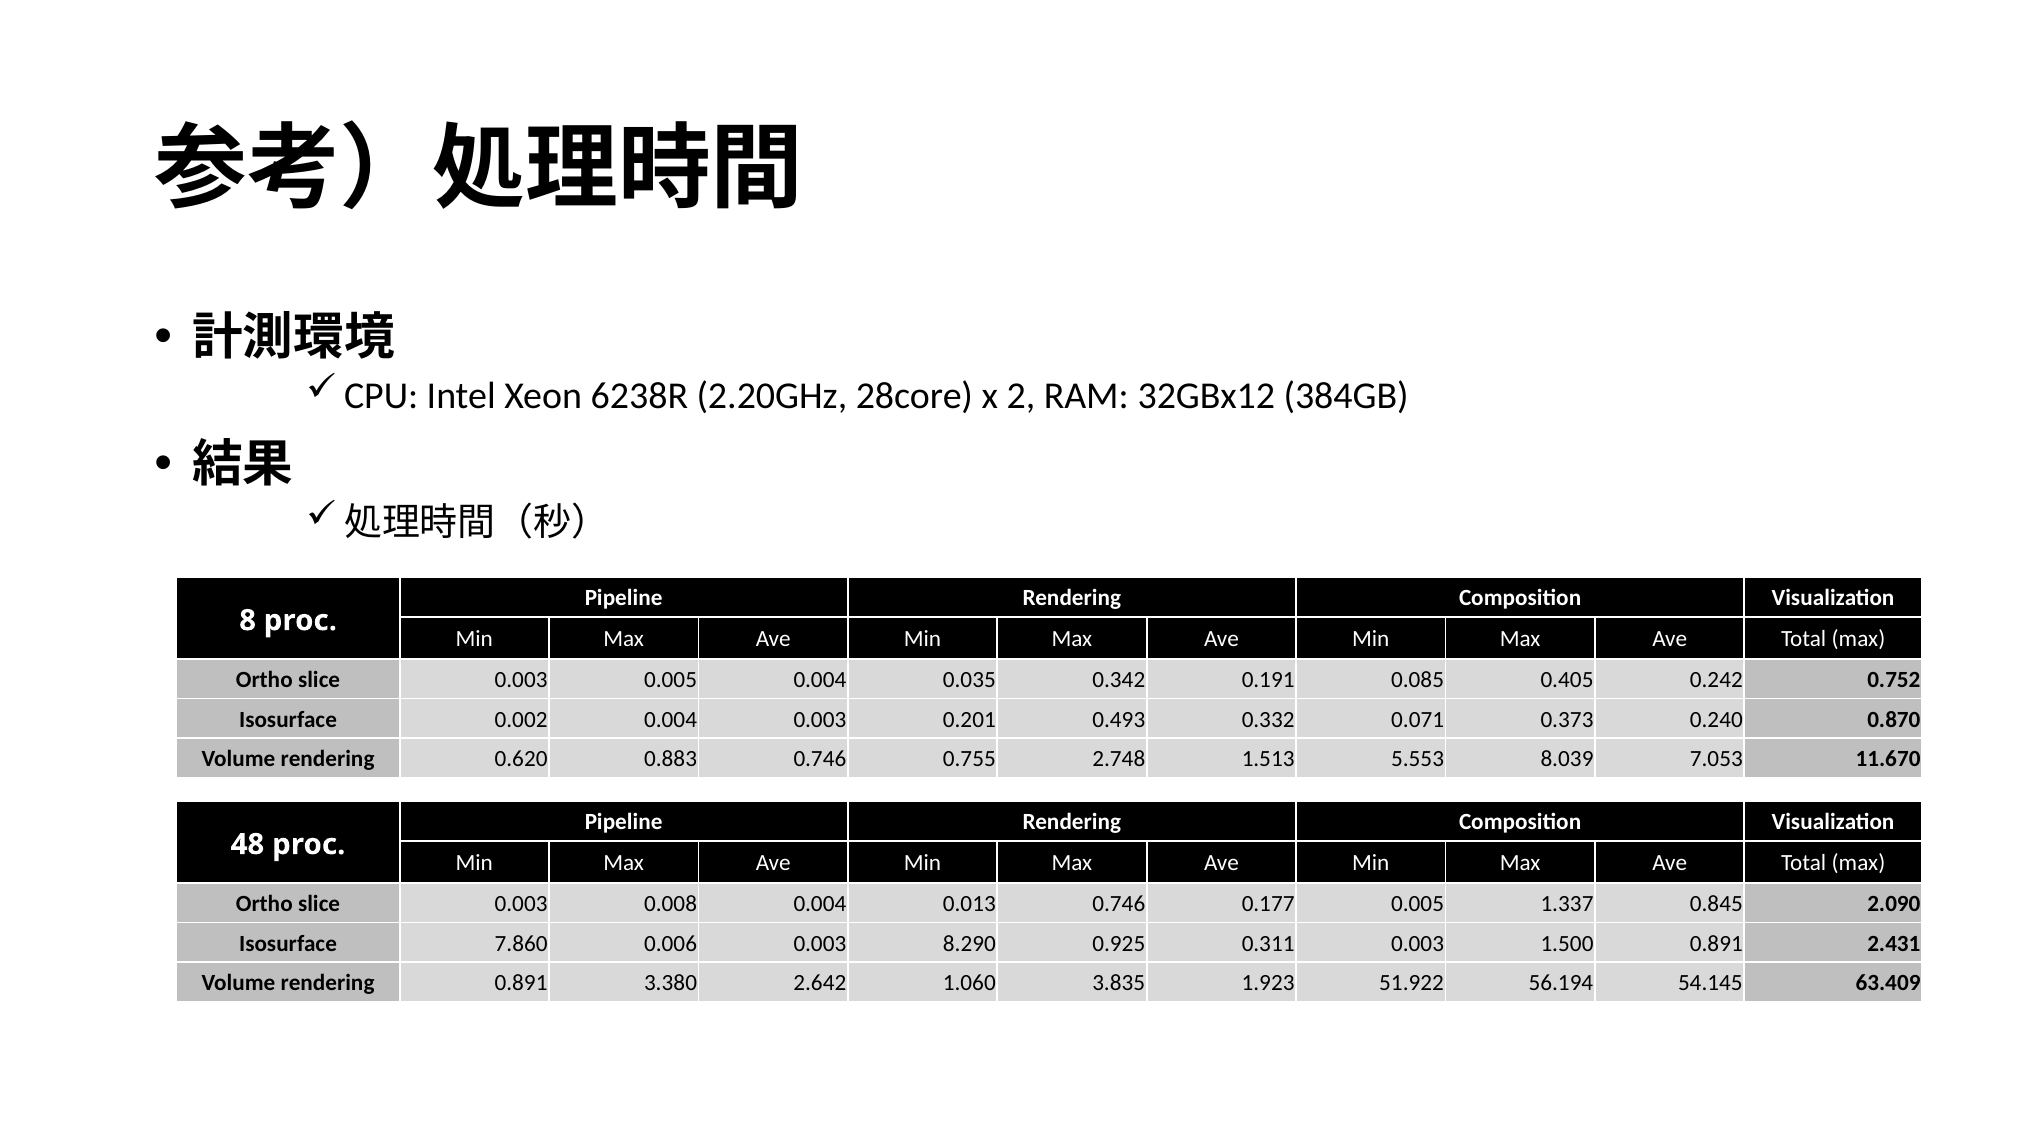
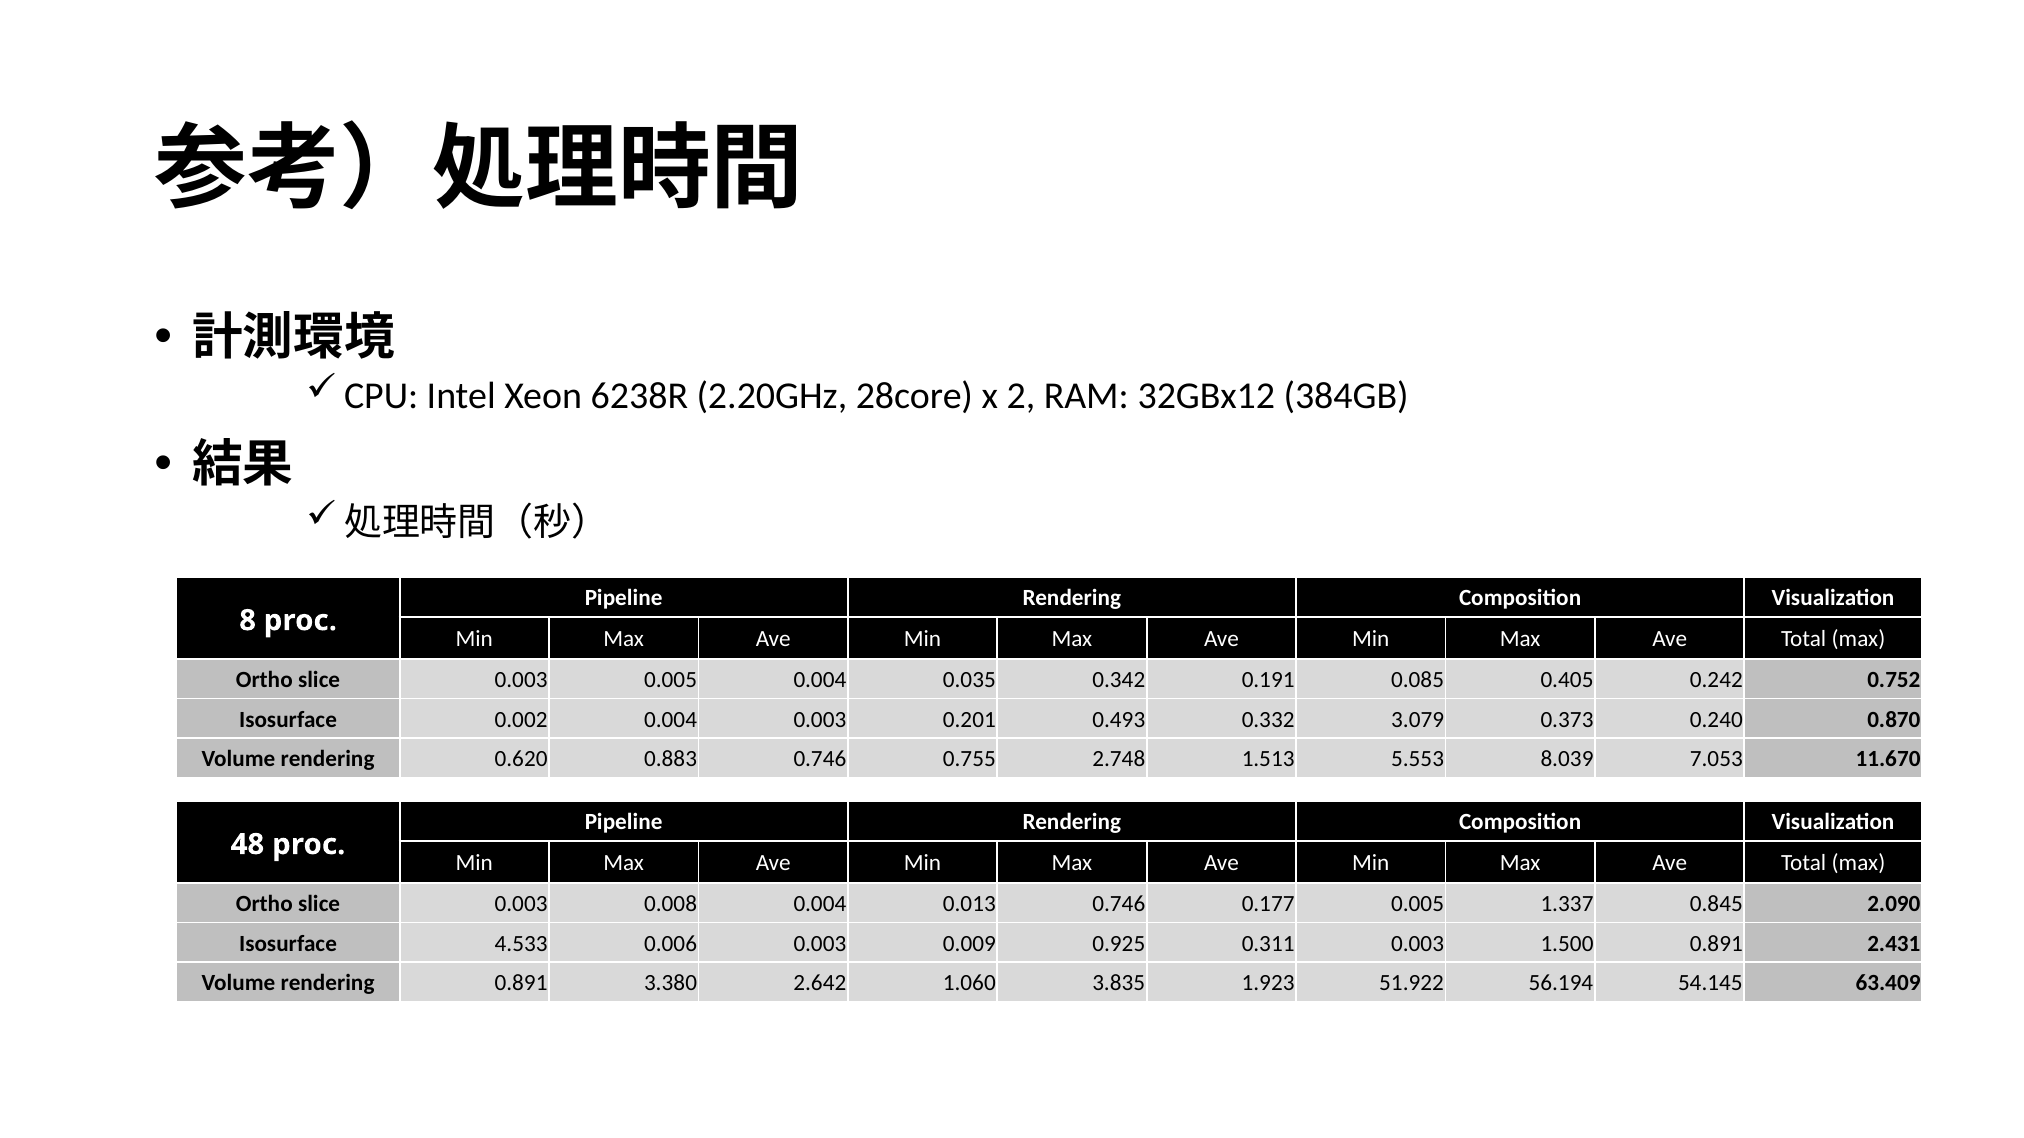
0.071: 0.071 -> 3.079 (1418, 720)
7.860: 7.860 -> 4.533 (521, 944)
8.290: 8.290 -> 0.009 (969, 944)
